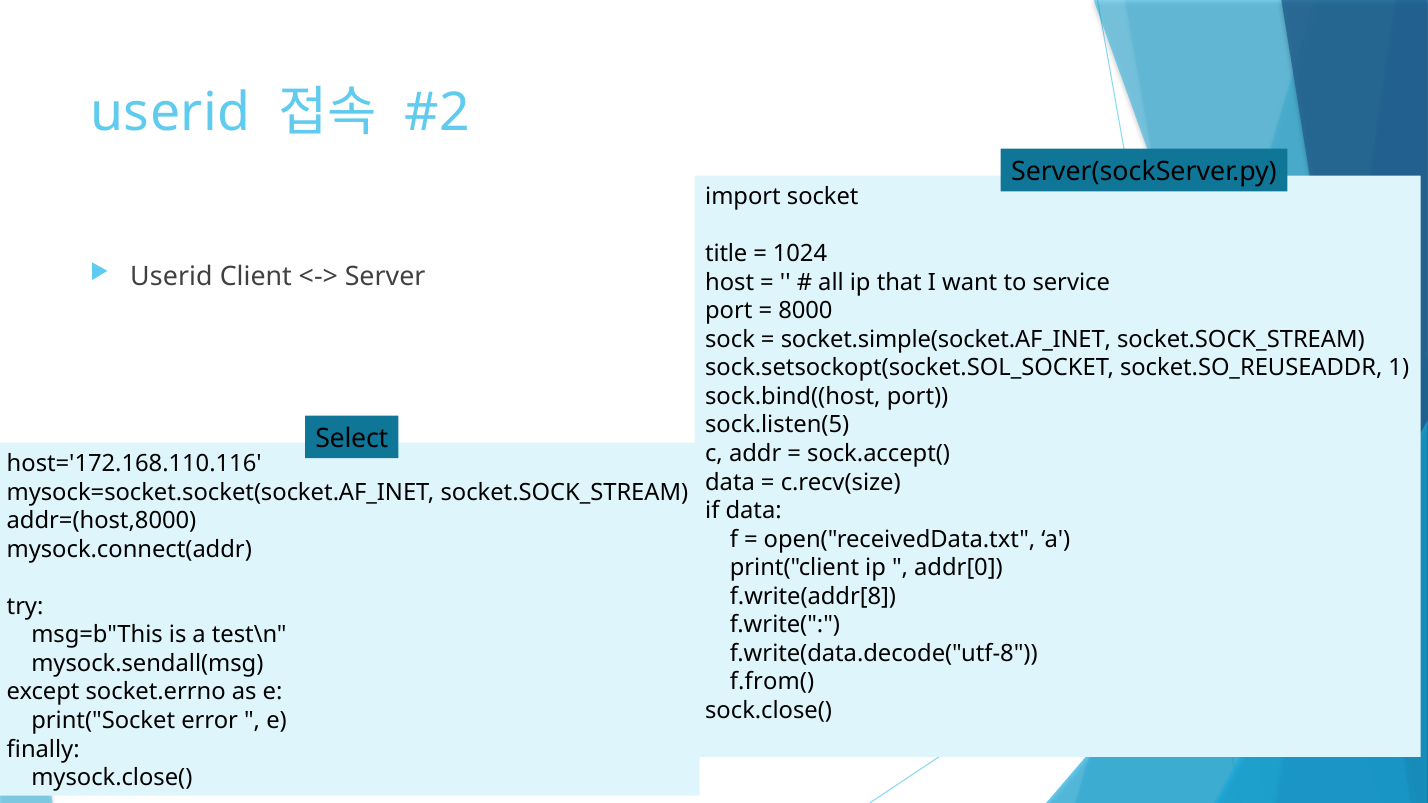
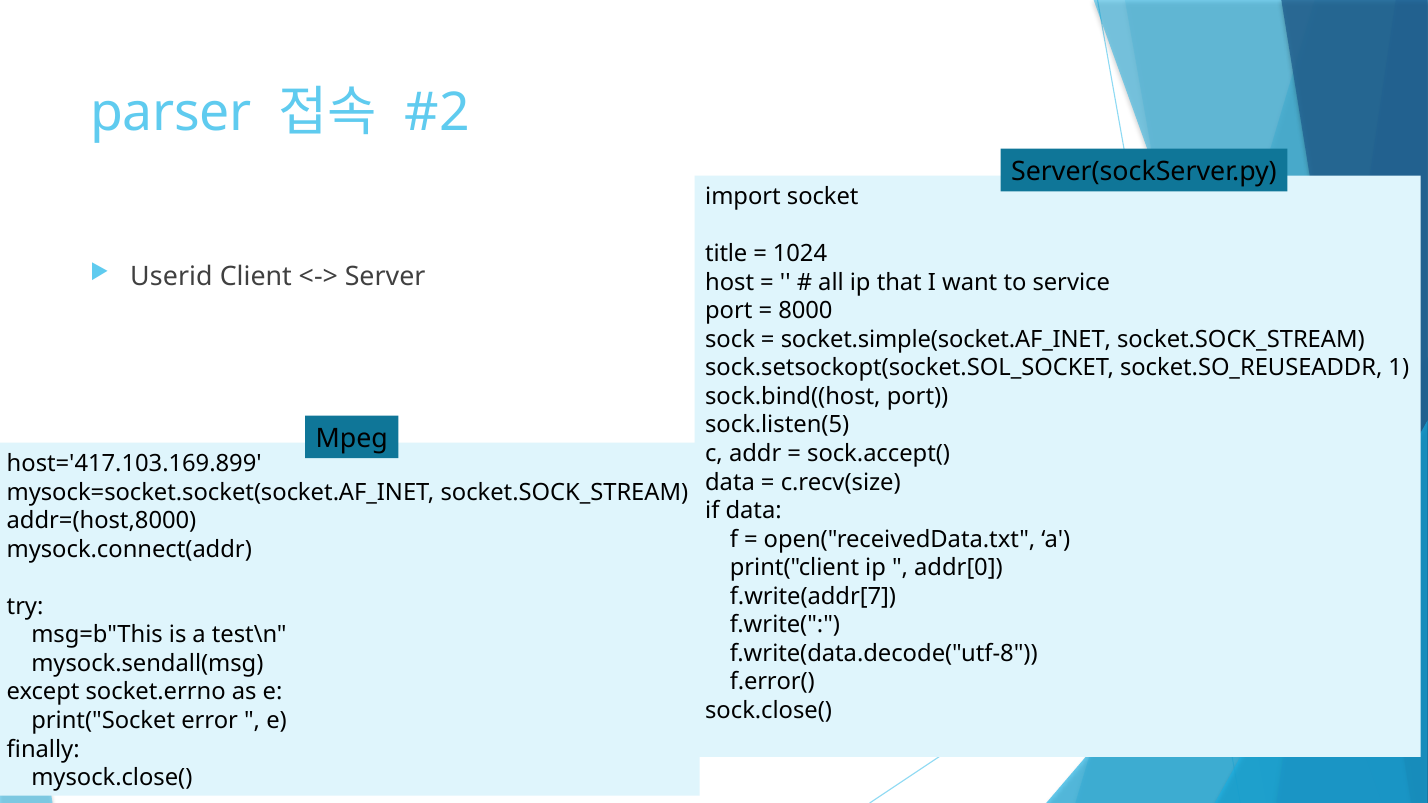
userid: userid -> parser (171, 113)
Select: Select -> Mpeg (352, 439)
host='172.168.110.116: host='172.168.110.116 -> host='417.103.169.899 (134, 464)
f.write(addr[8: f.write(addr[8 -> f.write(addr[7 (813, 597)
f.from(: f.from( -> f.error( (772, 682)
